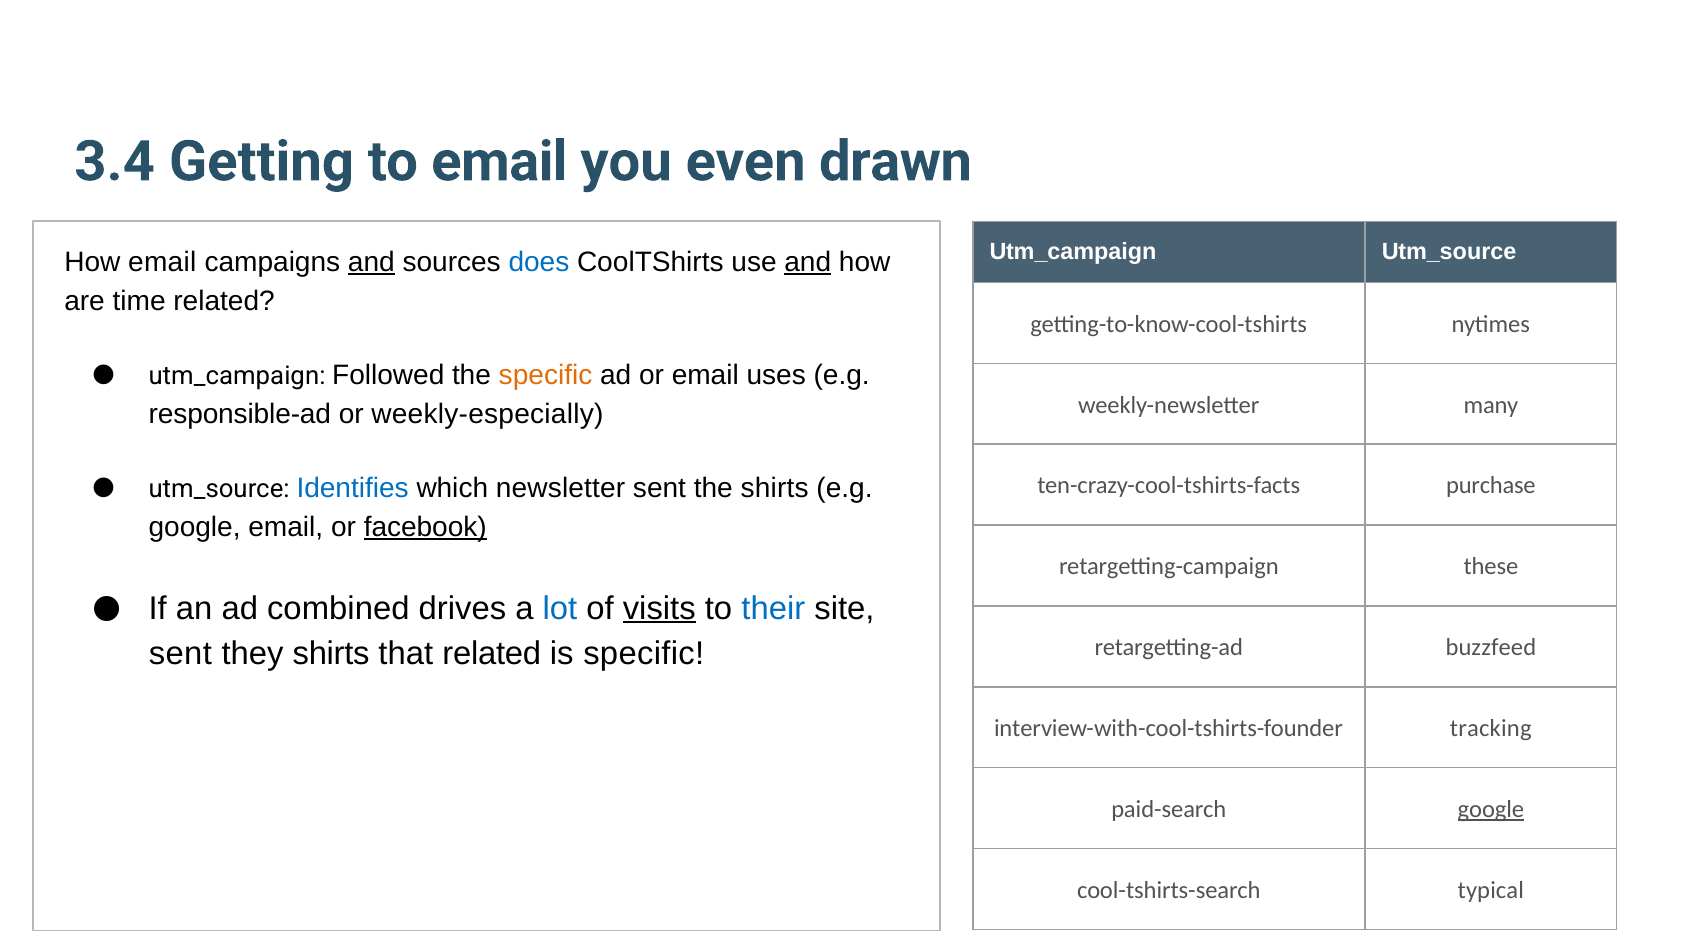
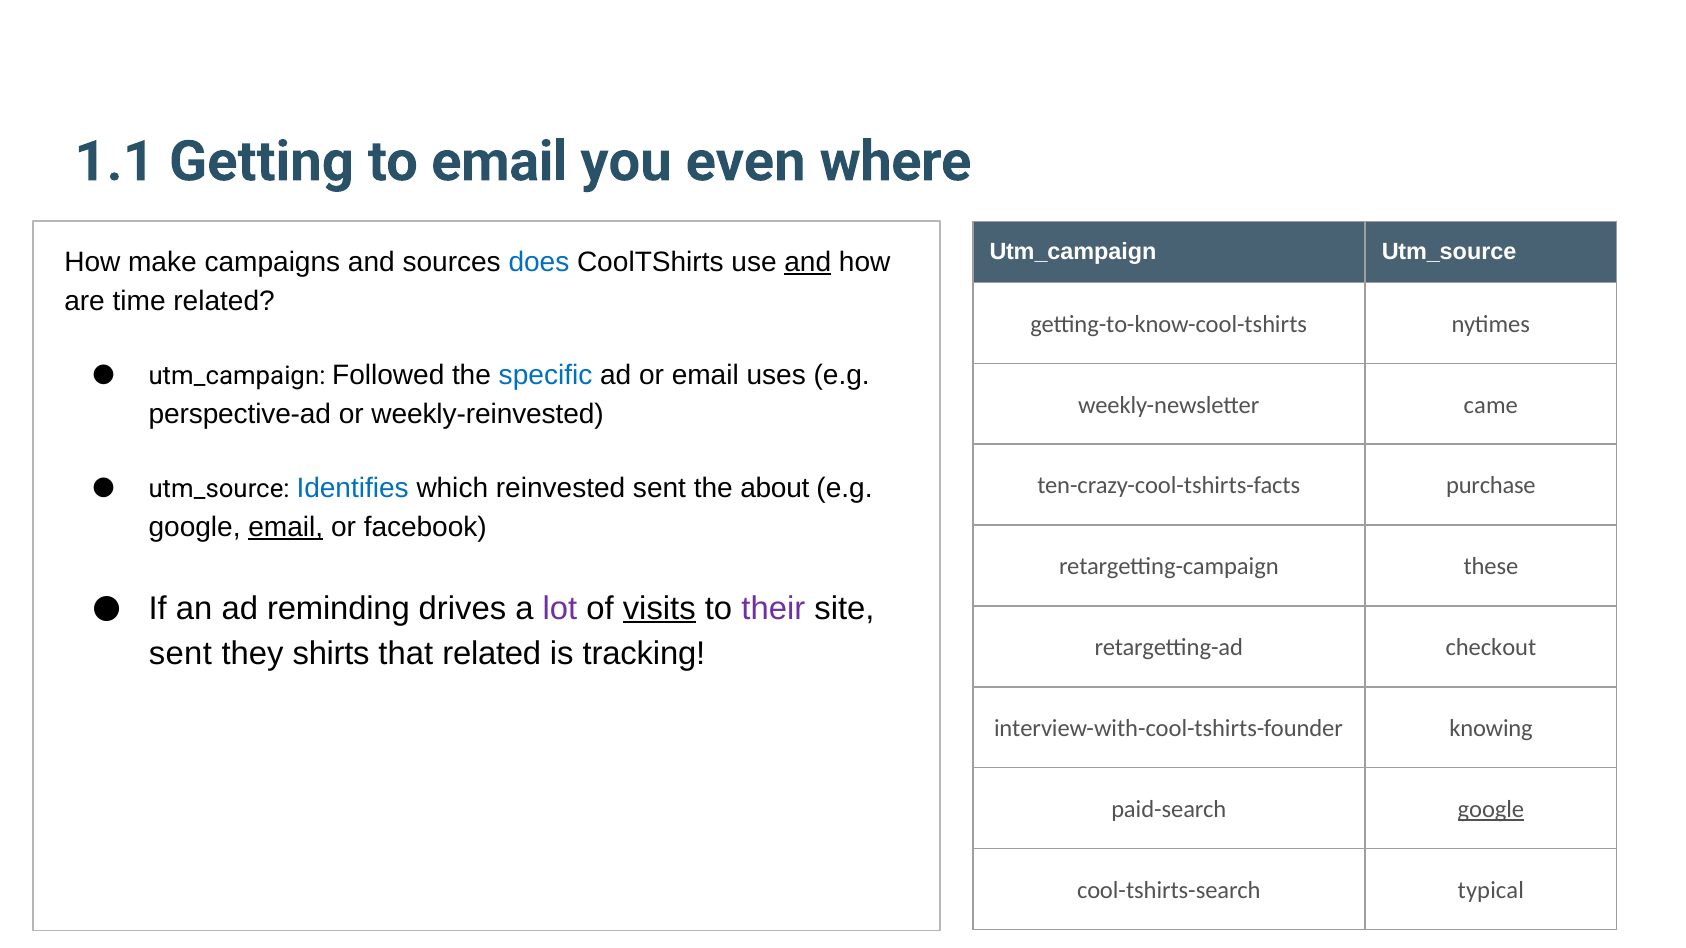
3.4: 3.4 -> 1.1 (115, 162)
drawn: drawn -> where (895, 162)
How email: email -> make (162, 262)
and underline: present -> none (371, 262)
specific colour: orange -> blue (546, 375)
many: many -> came (1491, 405)
responsible-ad: responsible-ad -> perspective-ad (240, 414)
weekly-especially: weekly-especially -> weekly-reinvested (488, 414)
newsletter: newsletter -> reinvested (561, 488)
the shirts: shirts -> about (775, 488)
email underline: none -> present (286, 527)
facebook underline: present -> none (425, 527)
combined: combined -> reminding (338, 608)
lot colour: blue -> purple (560, 608)
their colour: blue -> purple (773, 608)
buzzfeed: buzzfeed -> checkout (1491, 648)
is specific: specific -> tracking (644, 654)
tracking: tracking -> knowing (1491, 729)
